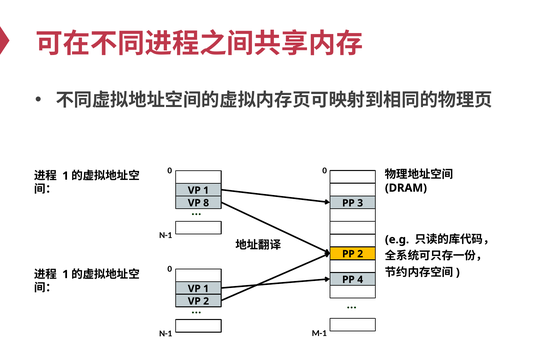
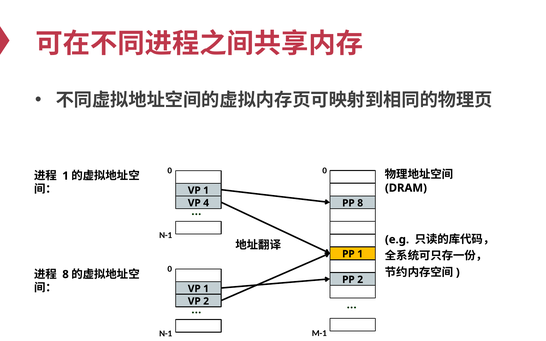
8: 8 -> 4 (206, 203)
PP 3: 3 -> 8 (360, 203)
PP 2: 2 -> 1 (360, 254)
1: 1 -> 8 (66, 275)
PP 4: 4 -> 2 (360, 280)
